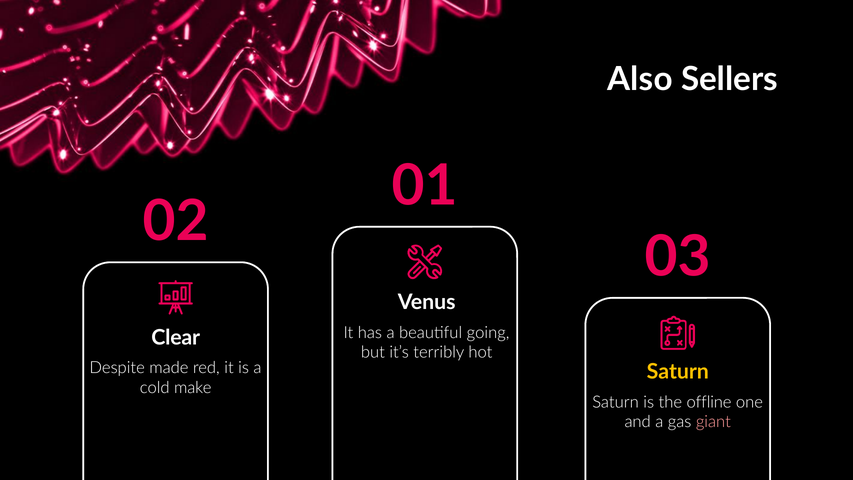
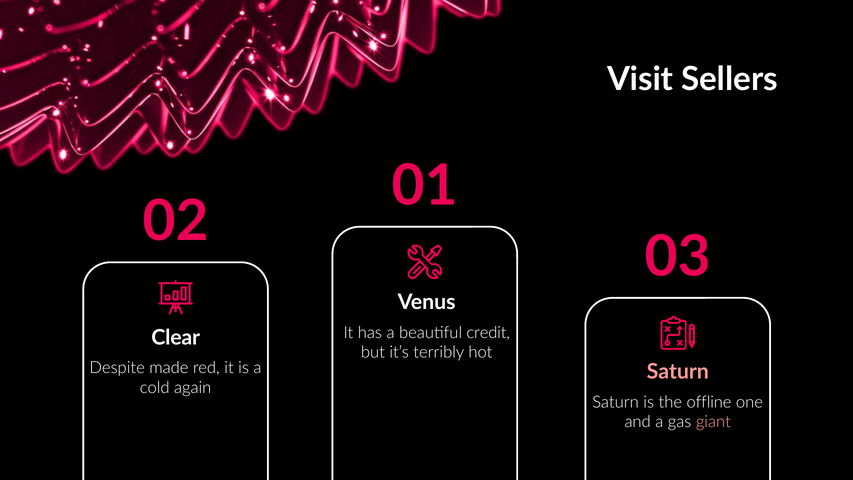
Also: Also -> Visit (640, 79)
going: going -> credit (488, 332)
Saturn colour: yellow -> pink (678, 372)
make: make -> again (193, 388)
